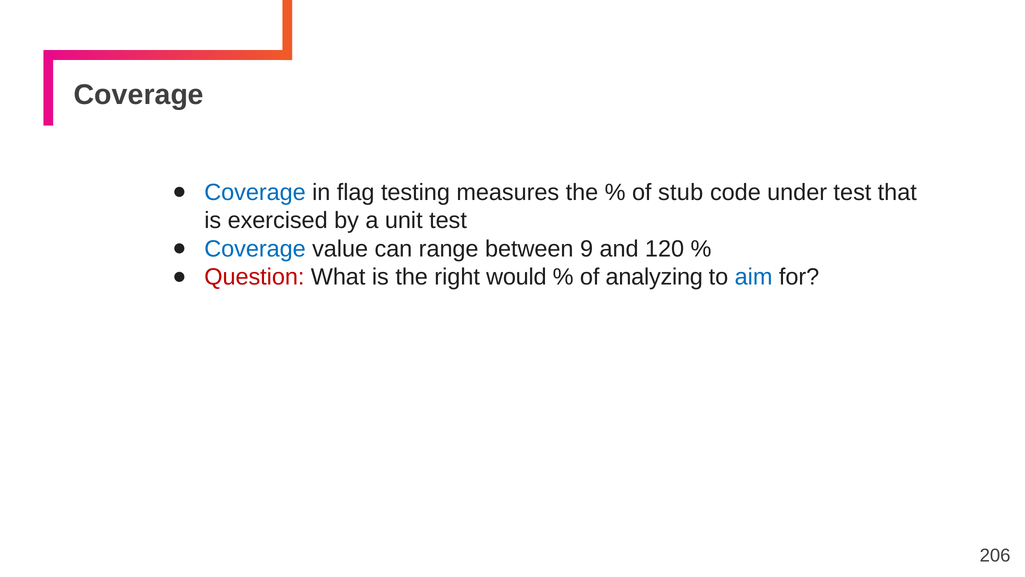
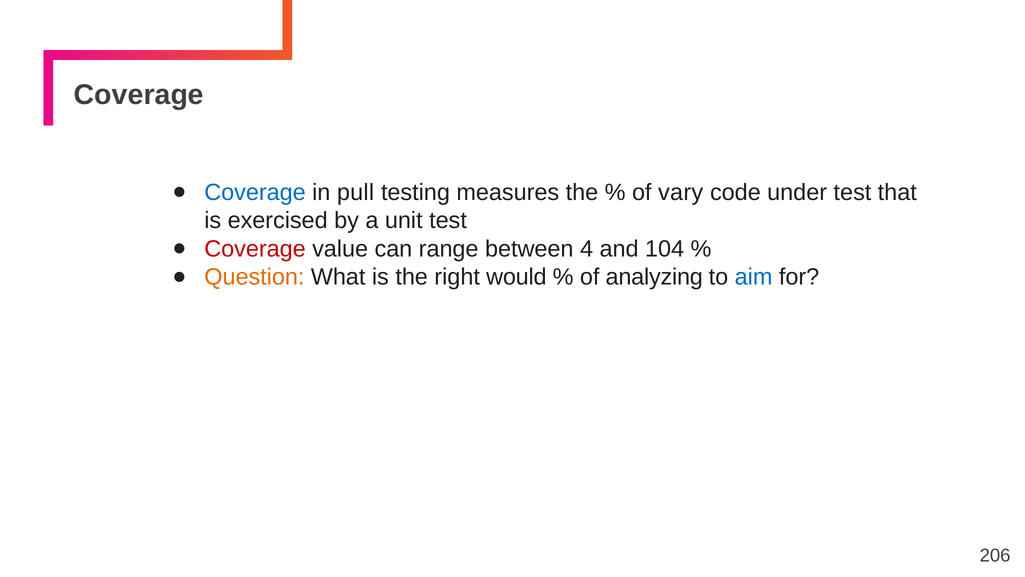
flag: flag -> pull (356, 192)
stub: stub -> vary (681, 192)
Coverage colour: blue -> red (255, 249)
9: 9 -> 4 (587, 249)
120: 120 -> 104 (665, 249)
Question colour: red -> orange (254, 277)
